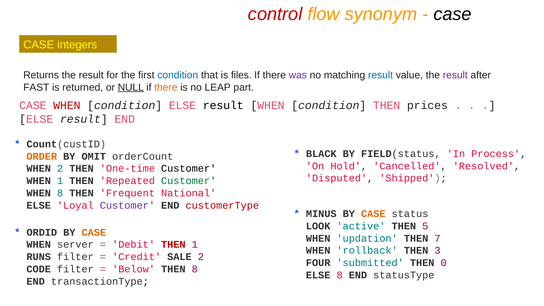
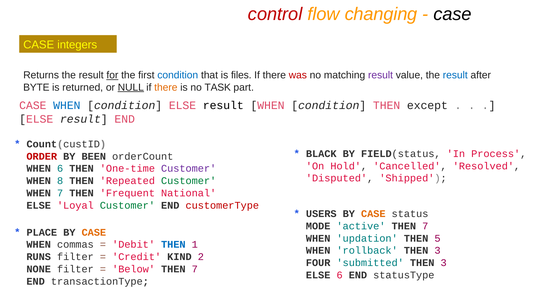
synonym: synonym -> changing (381, 14)
for underline: none -> present (112, 75)
was colour: purple -> red (298, 75)
result colour: blue -> purple (381, 75)
result colour: purple -> blue (455, 75)
FAST: FAST -> BYTE (36, 87)
LEAP: LEAP -> TASK (218, 87)
WHEN colour: red -> blue (67, 105)
prices: prices -> except (427, 105)
ORDER colour: orange -> red (42, 156)
OMIT: OMIT -> BEEN (94, 156)
WHEN 2: 2 -> 6 (60, 169)
Customer colour: black -> purple (189, 169)
WHEN 1: 1 -> 8 (60, 181)
WHEN 8: 8 -> 7 (60, 193)
Customer colour: purple -> green (127, 205)
MINUS: MINUS -> USERS (321, 214)
LOOK: LOOK -> MODE (318, 226)
active THEN 5: 5 -> 7 (425, 226)
ORDID: ORDID -> PLACE (42, 232)
7: 7 -> 5 (437, 238)
server: server -> commas (75, 245)
THEN colour: red -> blue (173, 245)
SALE: SALE -> KIND (179, 257)
submitted THEN 0: 0 -> 3 (444, 263)
CODE: CODE -> NONE (39, 269)
8: 8 -> 7 (195, 269)
ELSE 8: 8 -> 6 (340, 275)
